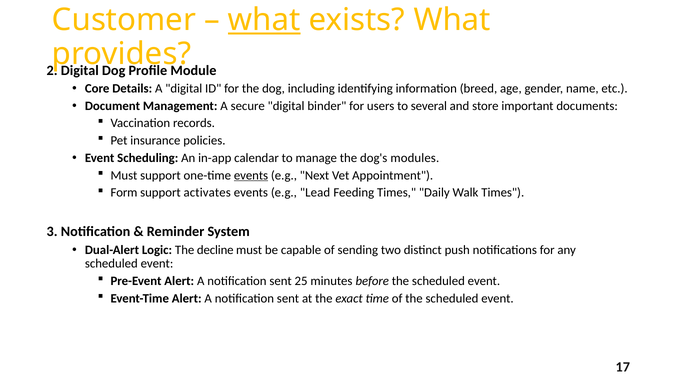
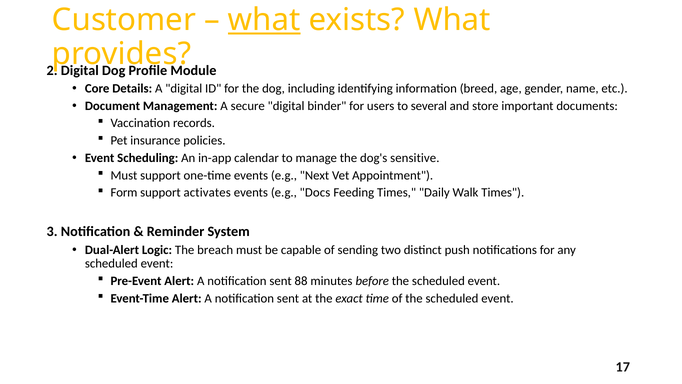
modules: modules -> sensitive (415, 158)
events underline: present -> none (251, 175)
Lead: Lead -> Docs (315, 193)
decline: decline -> breach (215, 250)
25: 25 -> 88 (301, 281)
